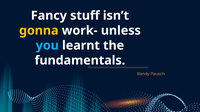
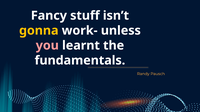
you colour: light blue -> pink (47, 46)
